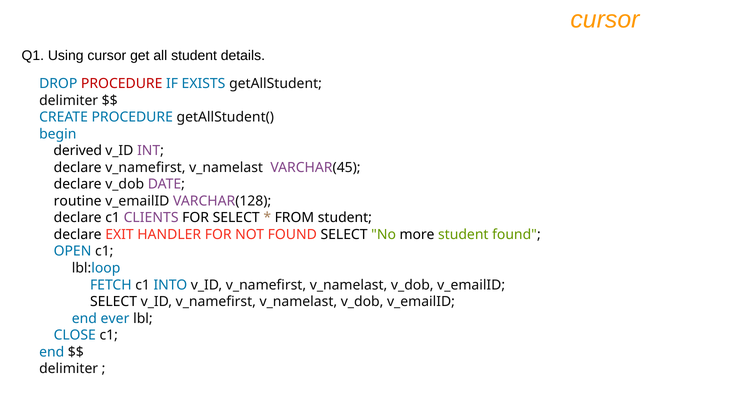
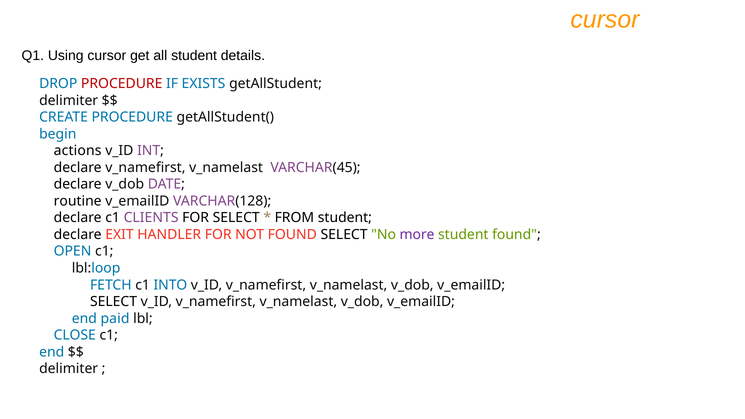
derived: derived -> actions (78, 151)
more colour: black -> purple (417, 235)
ever: ever -> paid (115, 318)
